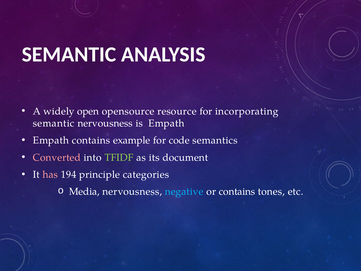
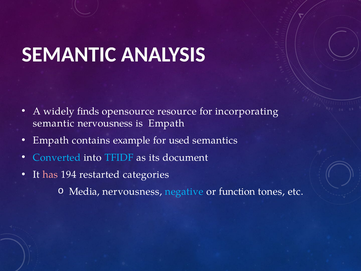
widely open: open -> finds (88, 111)
code: code -> used (179, 140)
Converted colour: pink -> light blue (57, 157)
TFIDF colour: light green -> light blue (119, 157)
principle: principle -> restarted (100, 174)
or contains: contains -> function (237, 191)
